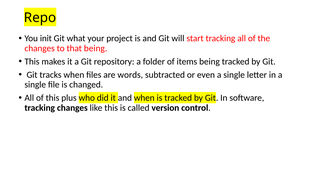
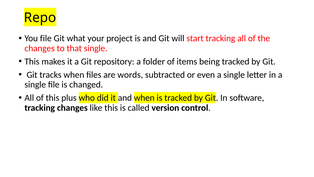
You init: init -> file (46, 38)
that being: being -> single (96, 48)
